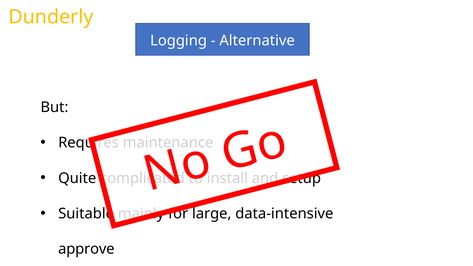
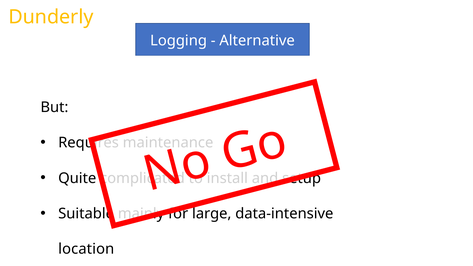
approve: approve -> location (86, 249)
